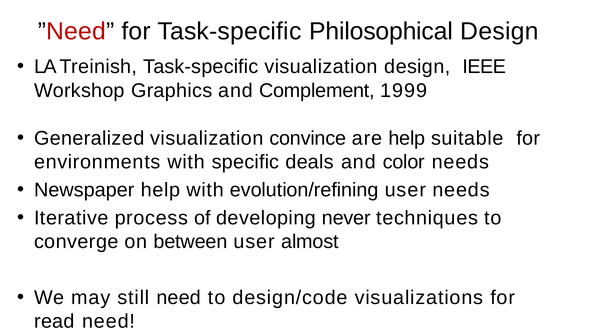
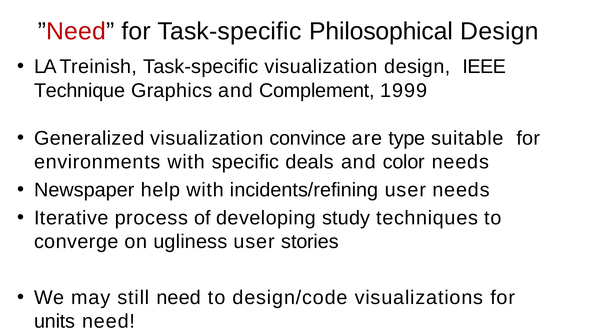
Workshop: Workshop -> Technique (80, 91)
are help: help -> type (407, 138)
evolution/refining: evolution/refining -> incidents/refining (304, 190)
never: never -> study (346, 218)
between: between -> ugliness (190, 242)
almost: almost -> stories (310, 242)
read: read -> units (55, 321)
